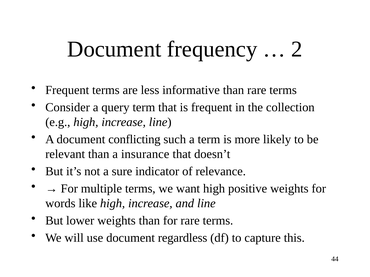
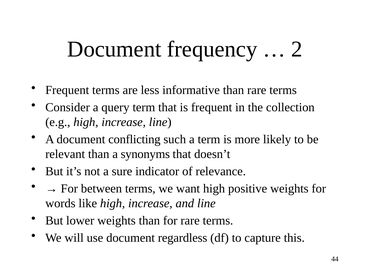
insurance: insurance -> synonyms (145, 154)
multiple: multiple -> between (101, 189)
